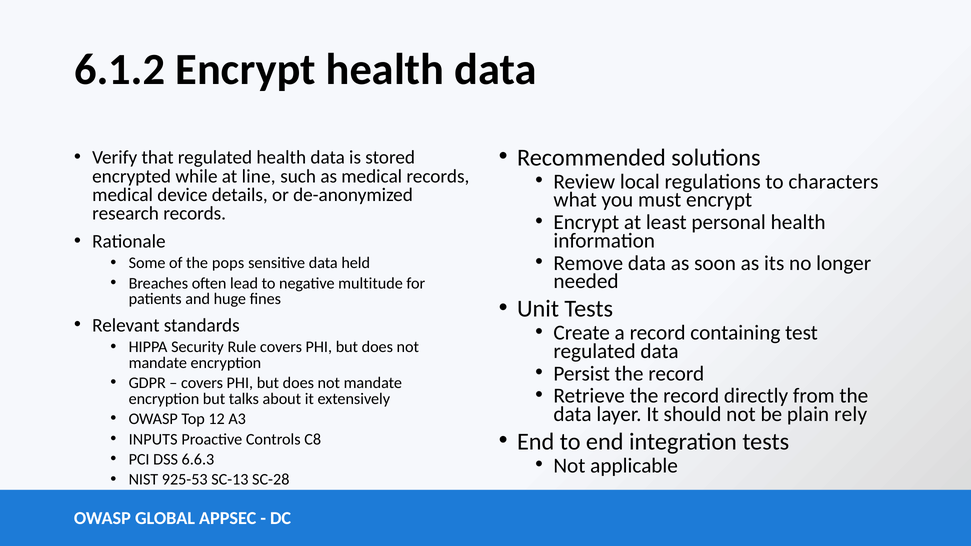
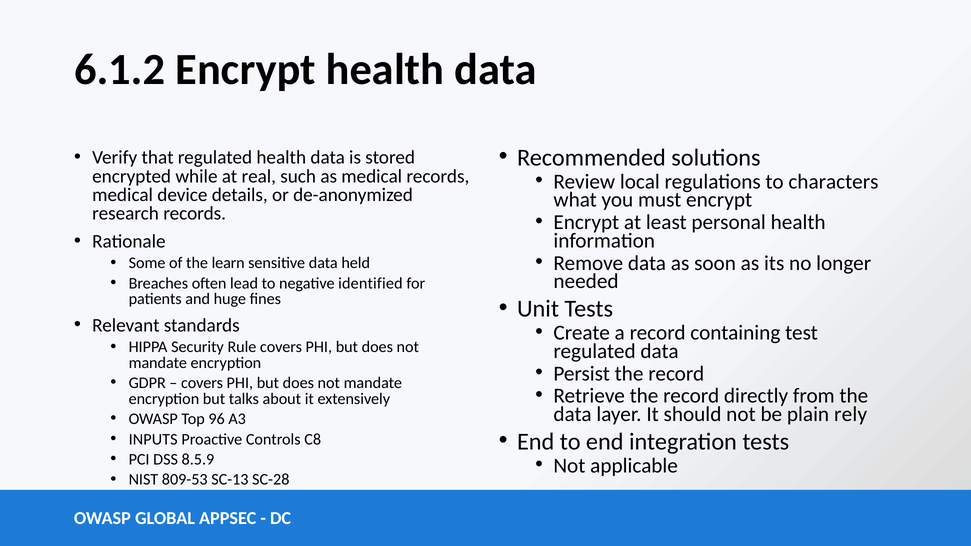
line: line -> real (259, 176)
pops: pops -> learn (228, 263)
multitude: multitude -> identified (370, 283)
12: 12 -> 96 (217, 419)
6.6.3: 6.6.3 -> 8.5.9 (198, 460)
925-53: 925-53 -> 809-53 (185, 480)
